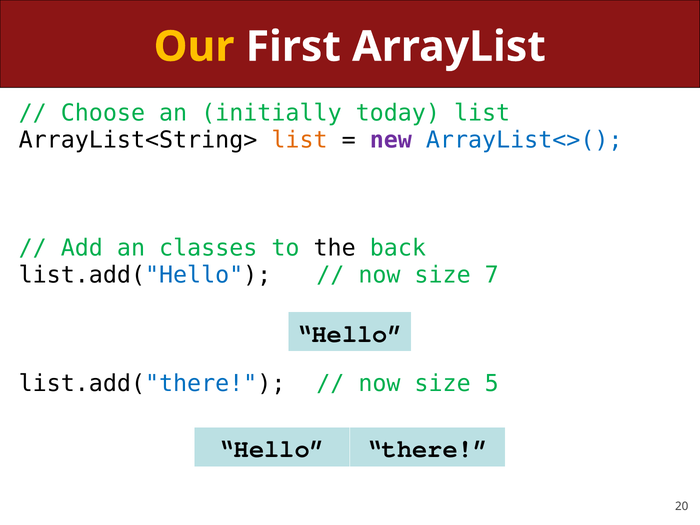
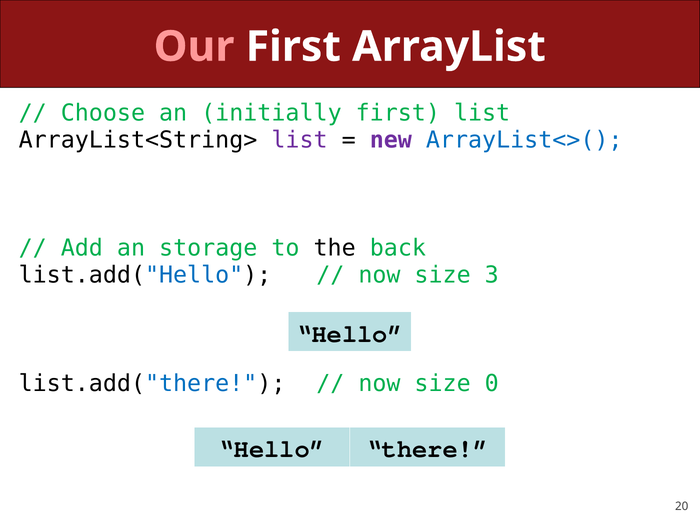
Our colour: yellow -> pink (194, 47)
initially today: today -> first (398, 113)
list colour: orange -> purple (300, 140)
classes: classes -> storage (208, 248)
7: 7 -> 3 (492, 275)
5: 5 -> 0 (492, 383)
